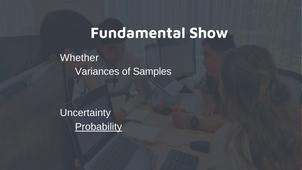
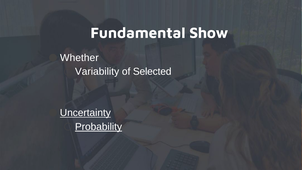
Variances: Variances -> Variability (97, 72)
Samples: Samples -> Selected (152, 72)
Uncertainty underline: none -> present (85, 113)
